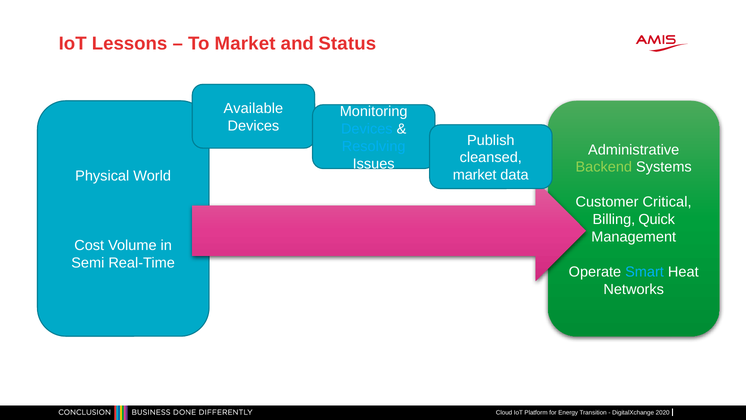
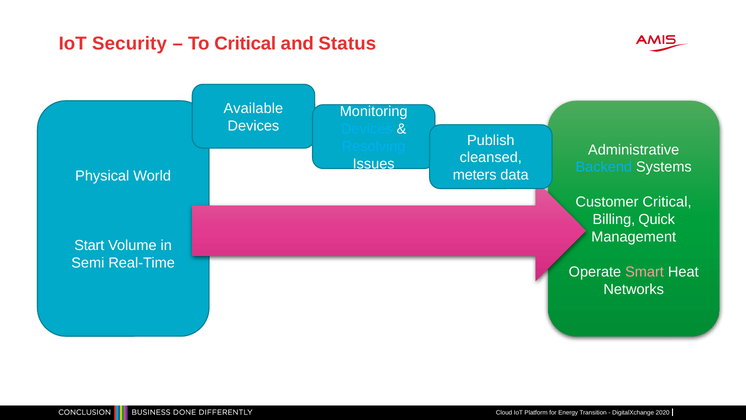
Lessons: Lessons -> Security (129, 44)
To Market: Market -> Critical (245, 44)
Backend colour: light green -> light blue (604, 167)
market: market -> meters (475, 175)
Cost: Cost -> Start (89, 245)
Smart colour: light blue -> pink (645, 272)
